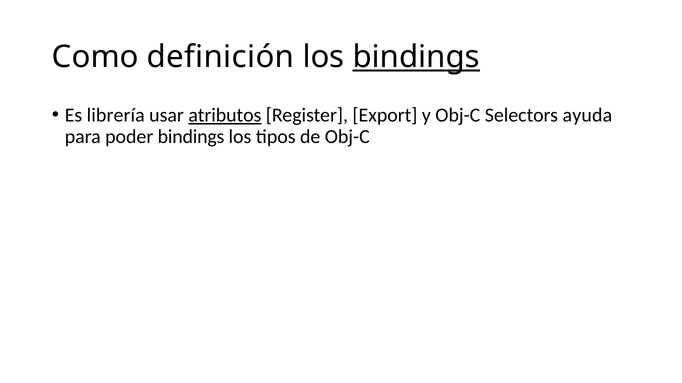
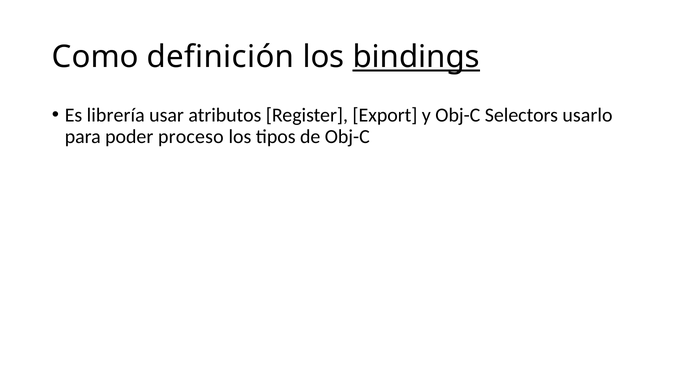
atributos underline: present -> none (225, 115)
ayuda: ayuda -> usarlo (587, 115)
poder bindings: bindings -> proceso (191, 137)
